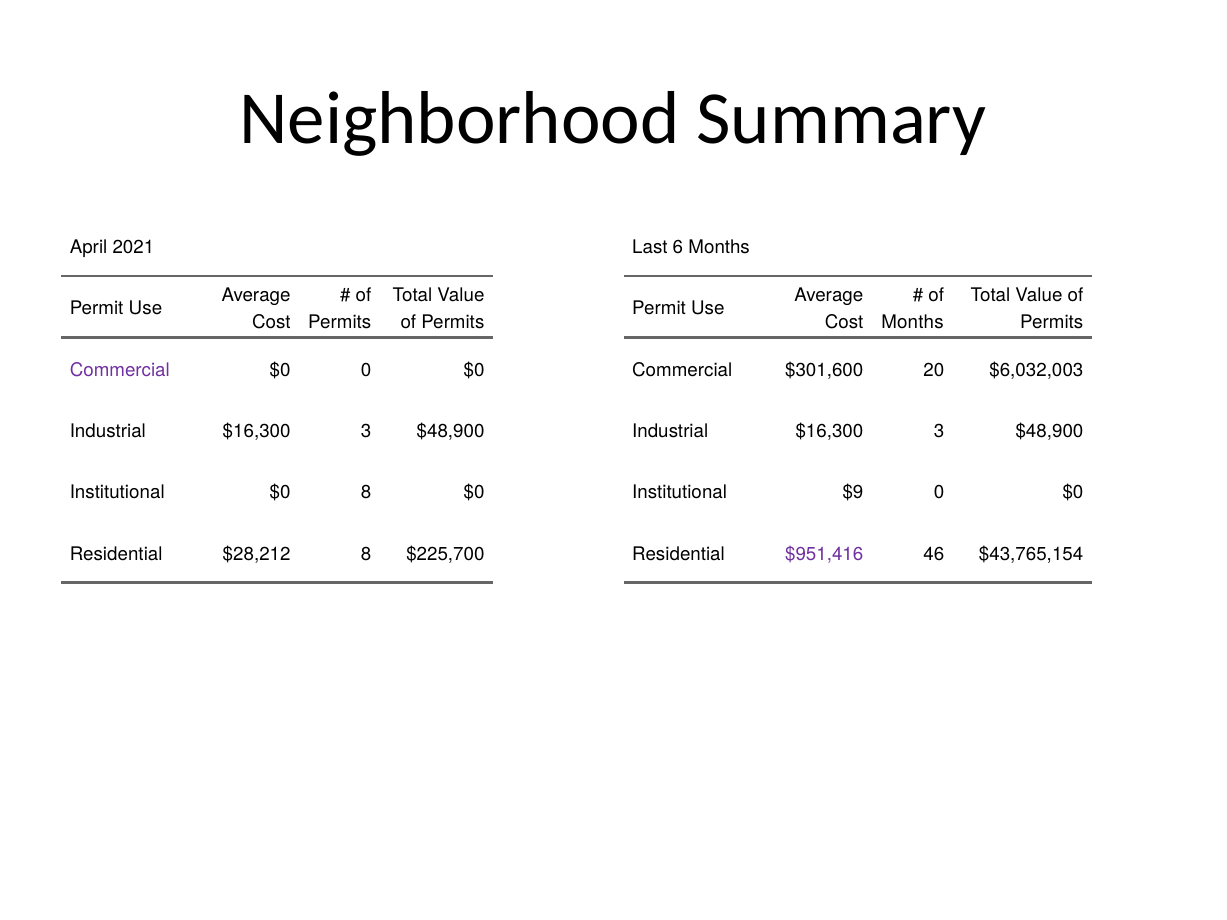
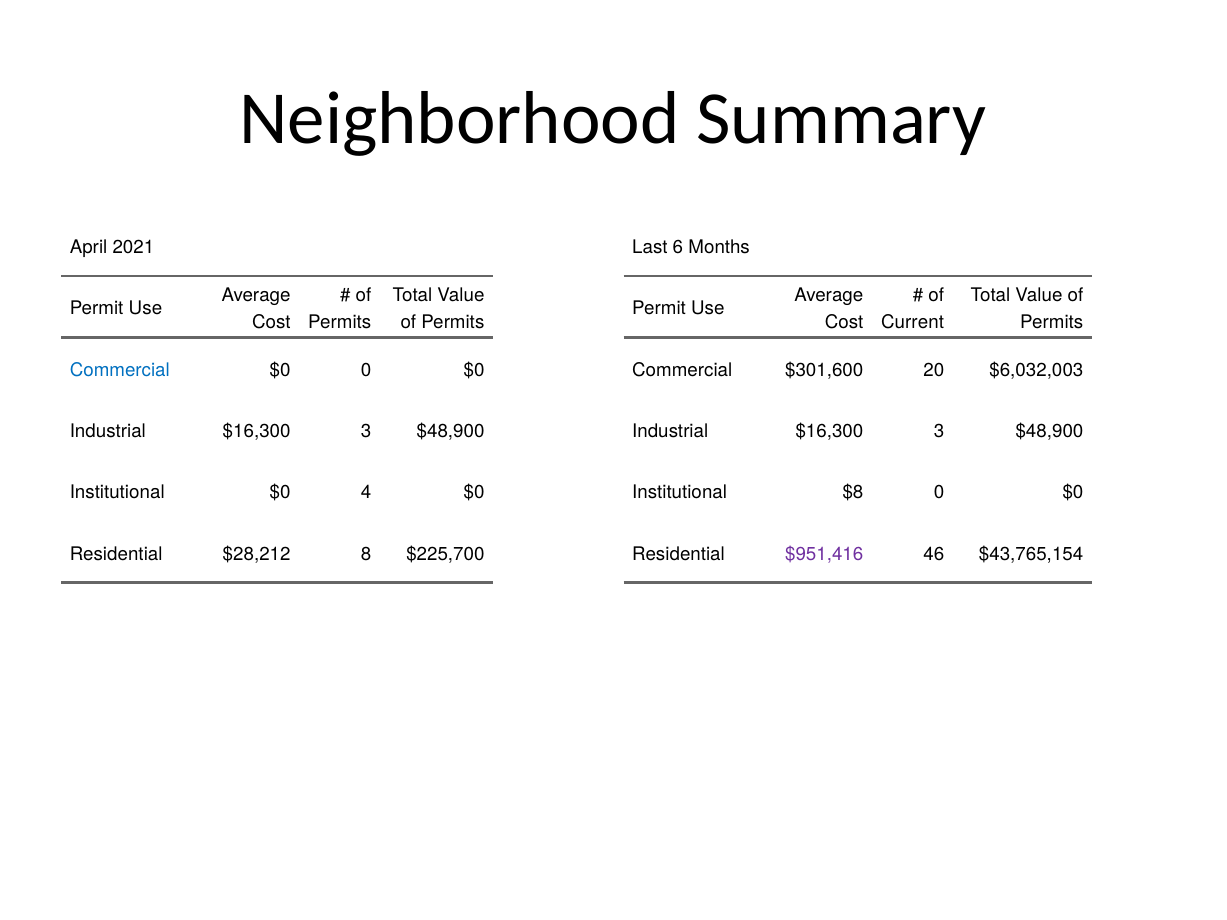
Months: Months -> Current (913, 322)
Commercial colour: purple -> blue (120, 370)
$0 8: 8 -> 4 (366, 493)
$9: $9 -> $8 (853, 493)
